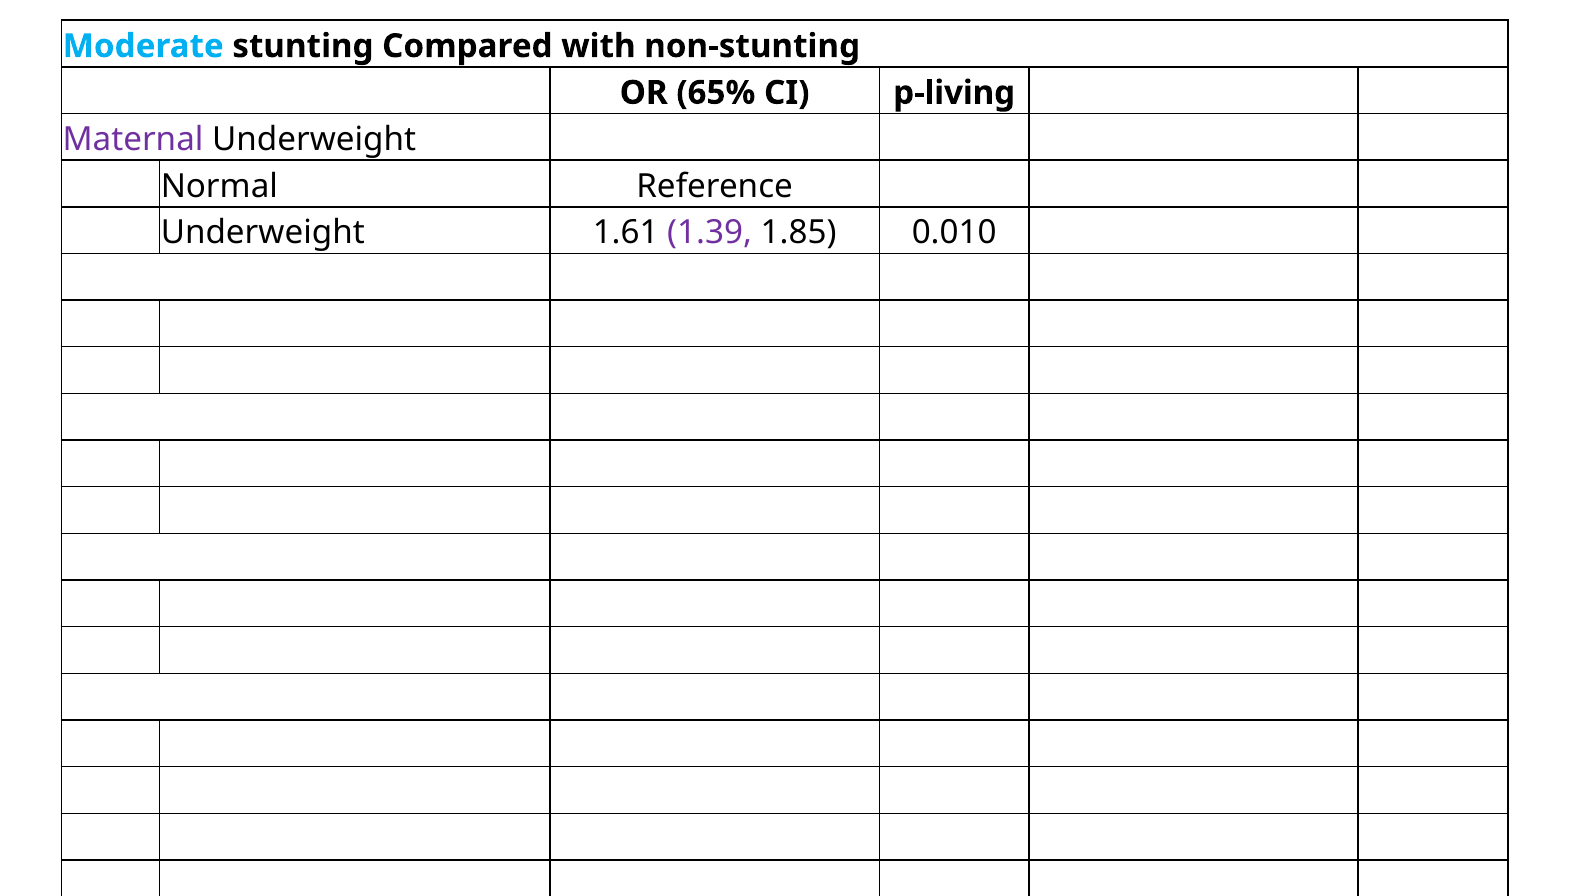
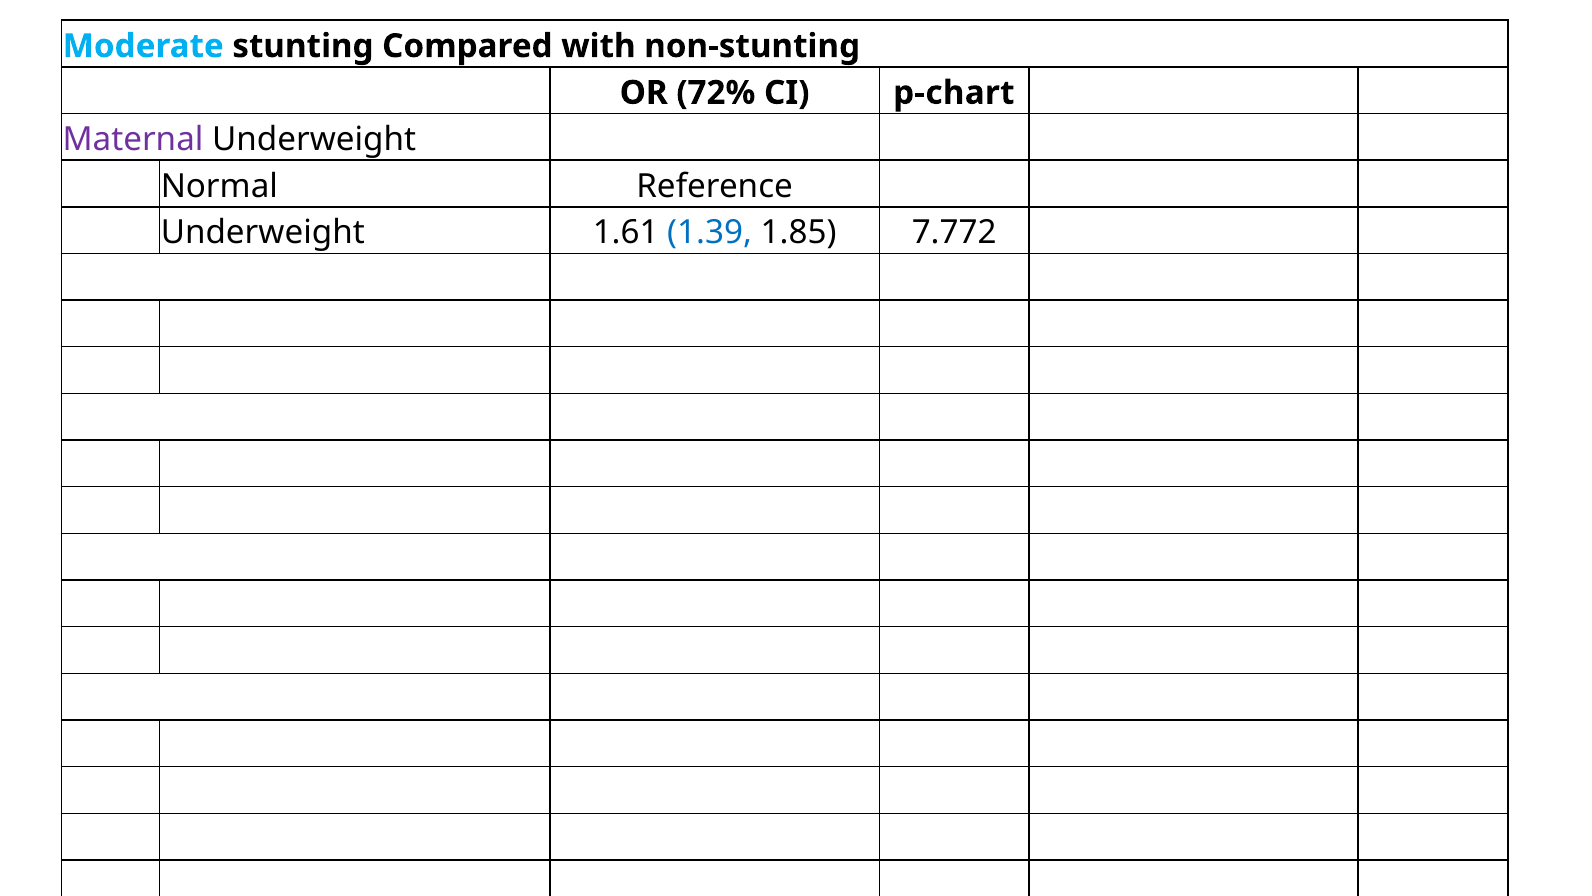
65%: 65% -> 72% (716, 93)
p-living: p-living -> p-chart (954, 93)
1.39 colour: purple -> blue (710, 233)
0.010: 0.010 -> 7.772 (954, 233)
